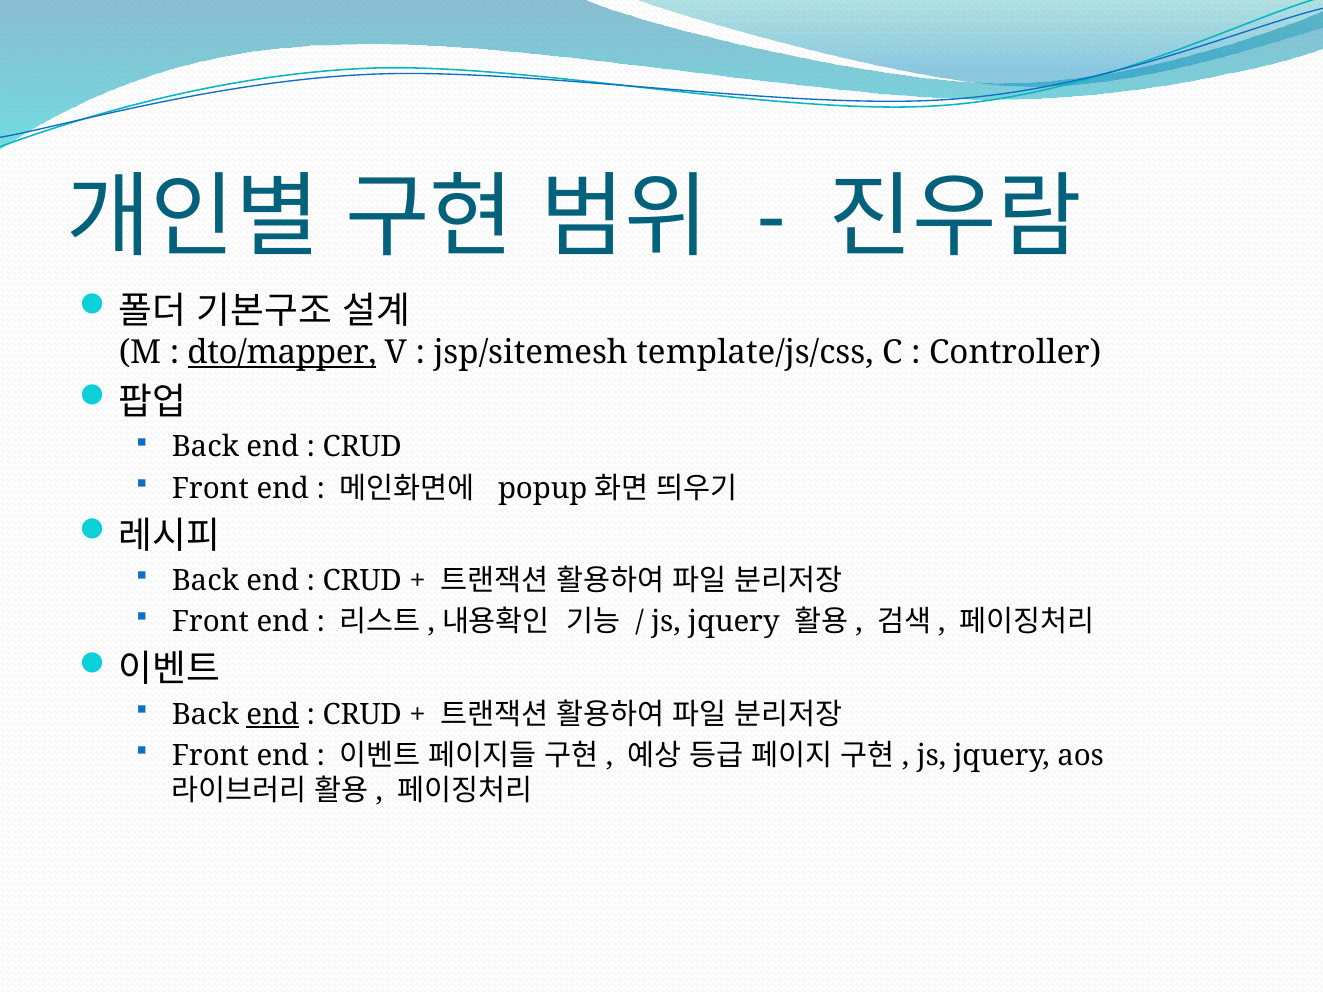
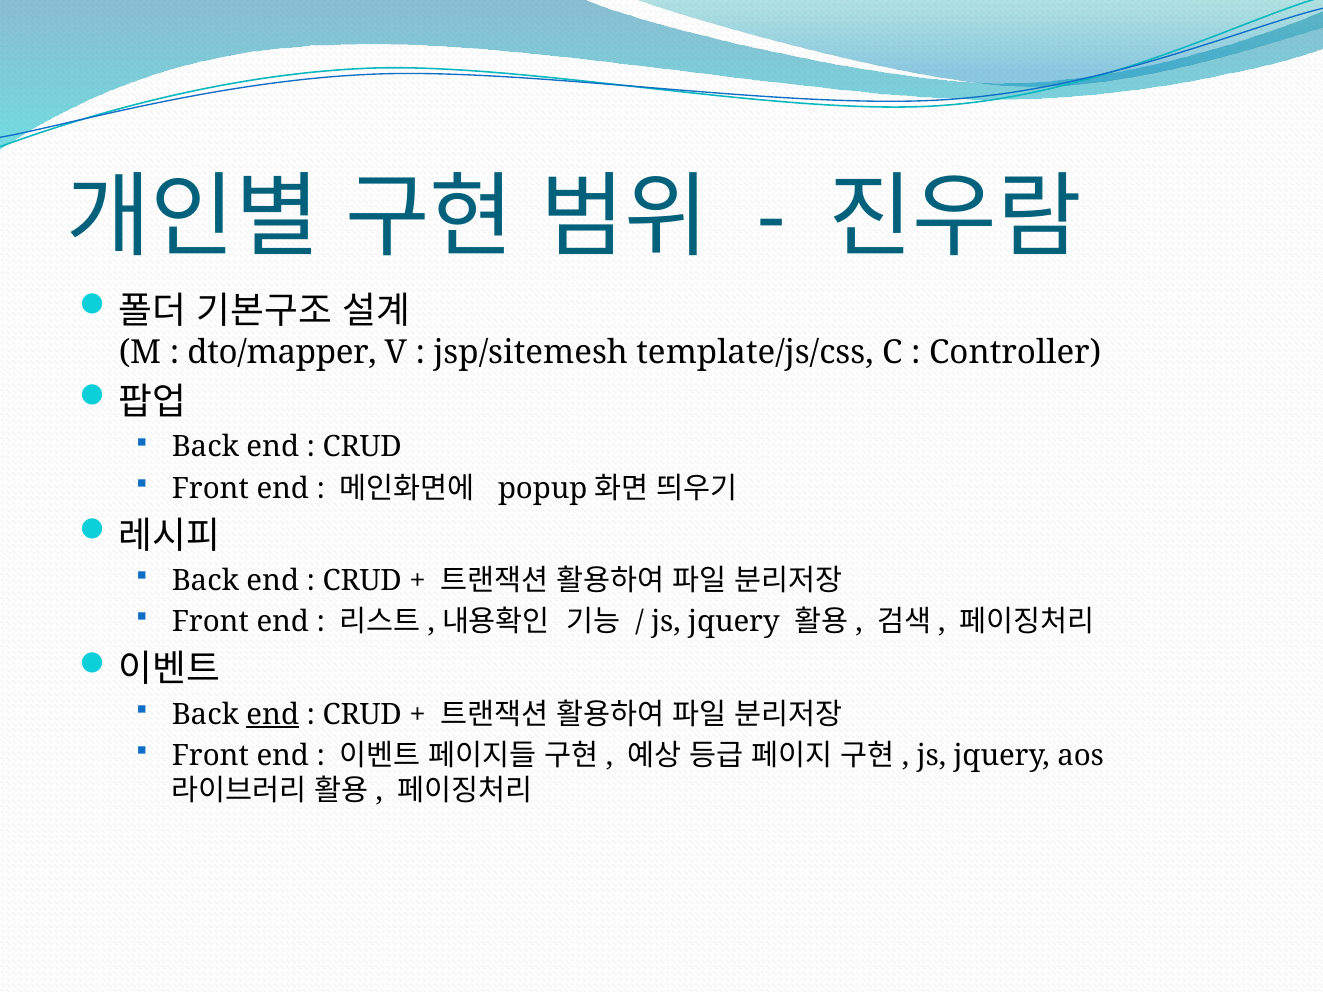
dto/mapper underline: present -> none (282, 353)
